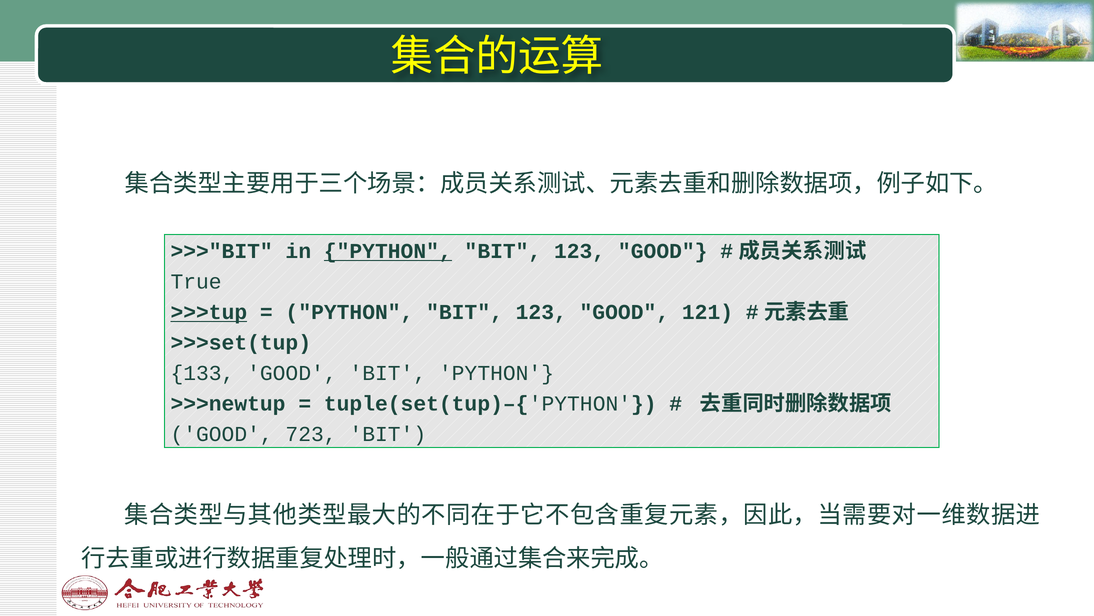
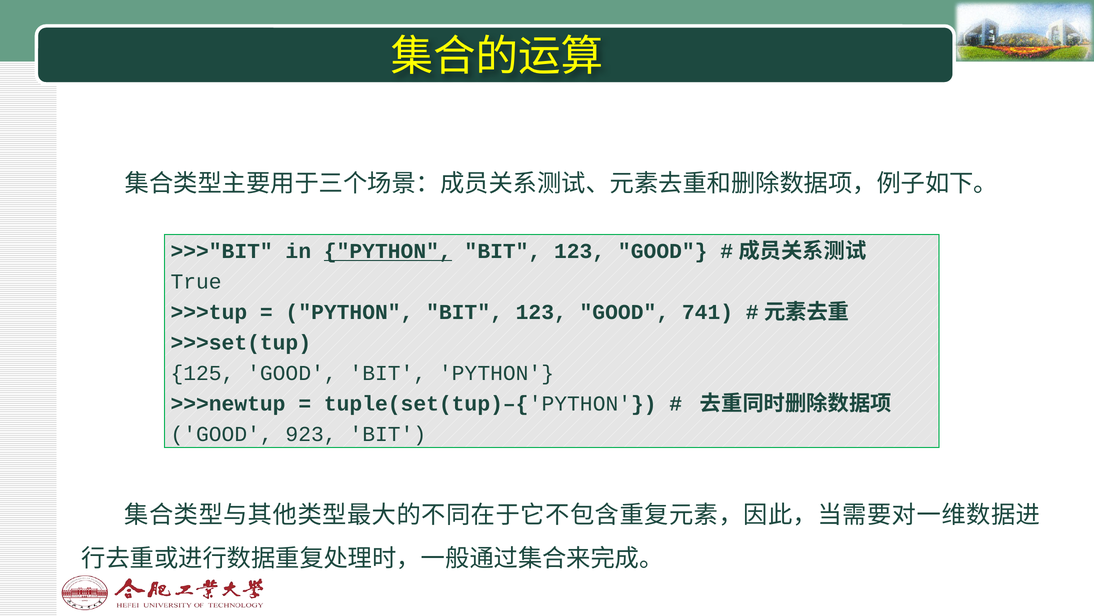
>>>tup underline: present -> none (209, 312)
121: 121 -> 741 (707, 312)
133: 133 -> 125 (202, 373)
723: 723 -> 923 (311, 434)
